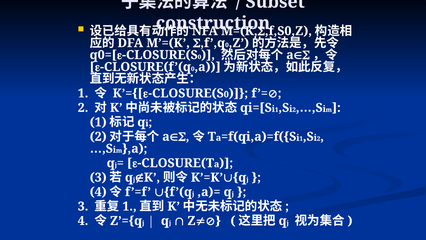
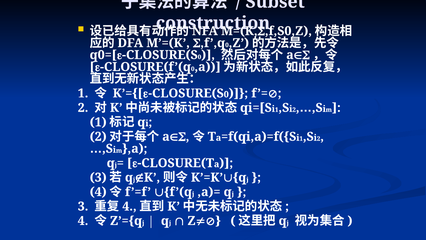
1: 1 -> 4 (129, 206)
